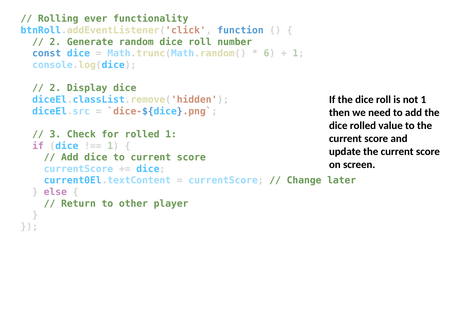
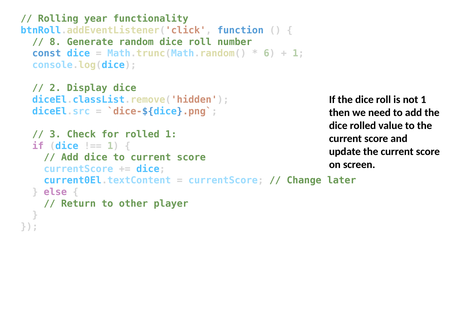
ever: ever -> year (96, 19)
2: 2 -> 8 (55, 42)
